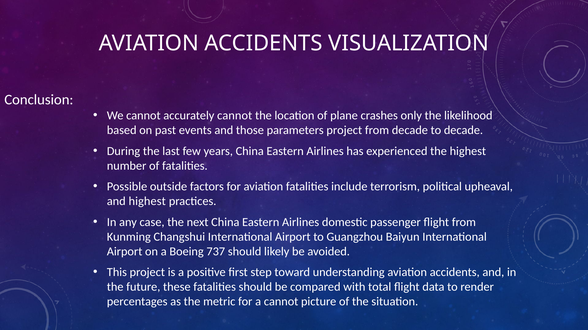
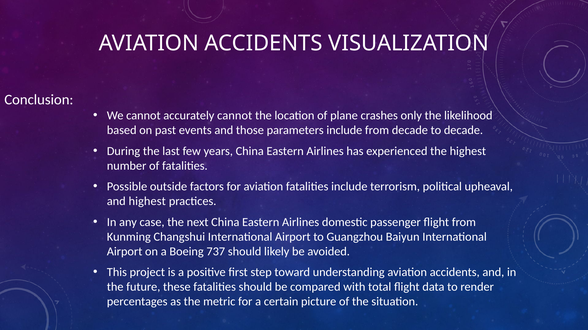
parameters project: project -> include (344, 131)
a cannot: cannot -> certain (281, 302)
